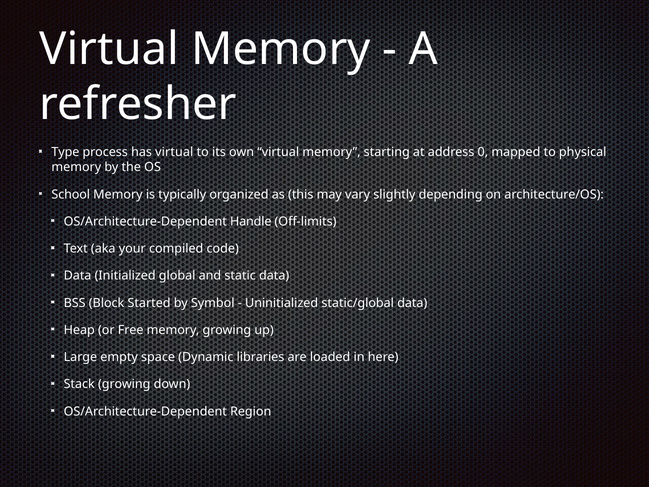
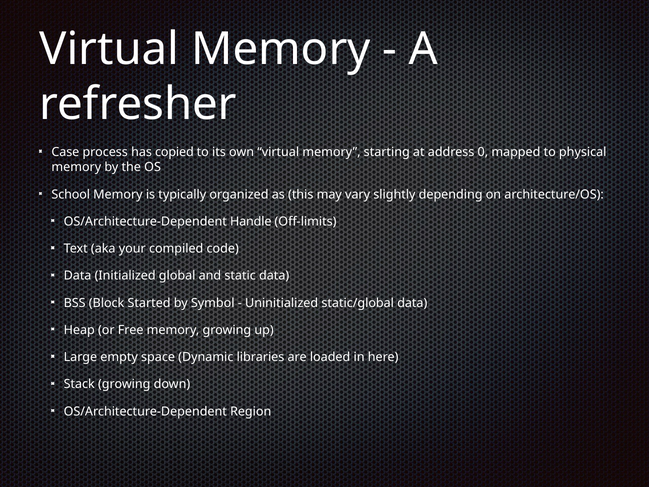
Type: Type -> Case (65, 152)
has virtual: virtual -> copied (174, 152)
